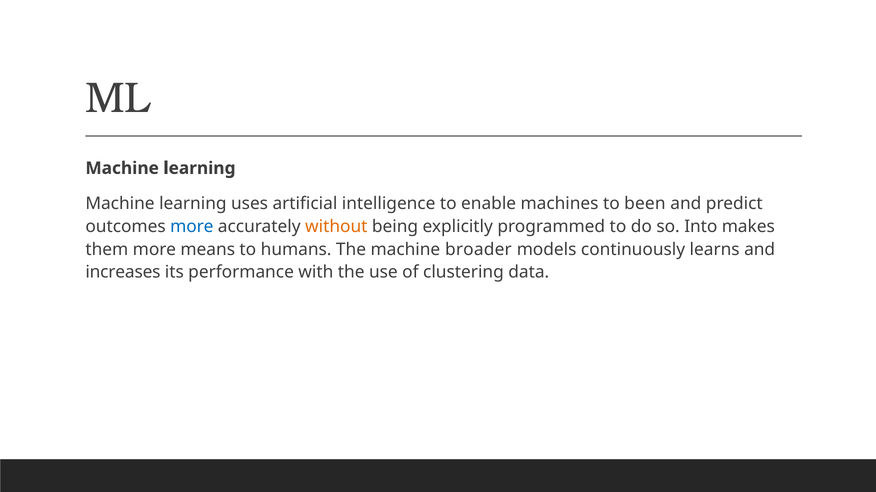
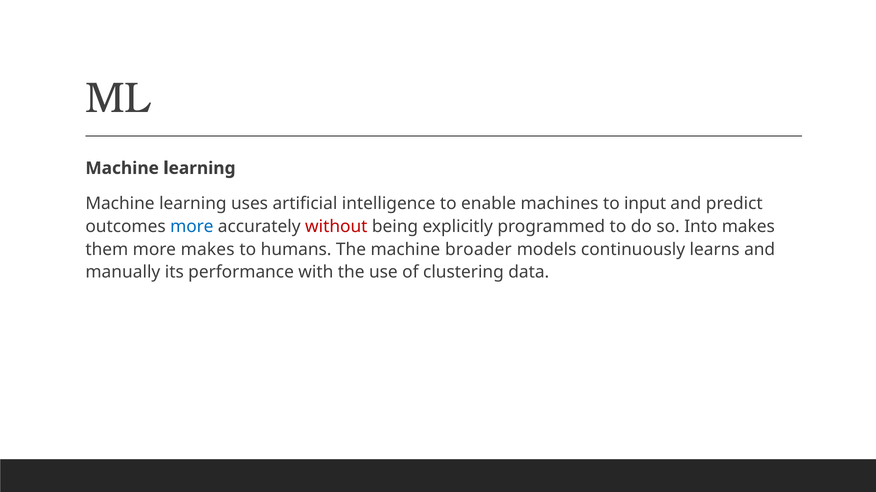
been: been -> input (645, 204)
without colour: orange -> red (336, 227)
more means: means -> makes (208, 250)
increases: increases -> manually (123, 273)
